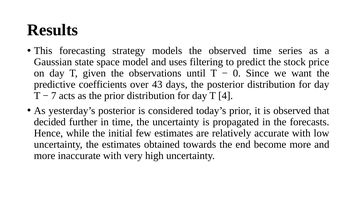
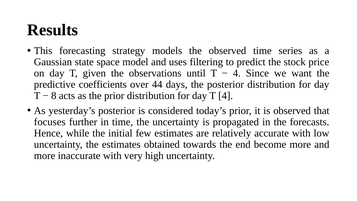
0: 0 -> 4 (237, 73)
43: 43 -> 44 (157, 84)
7: 7 -> 8 (54, 96)
decided: decided -> focuses (50, 122)
